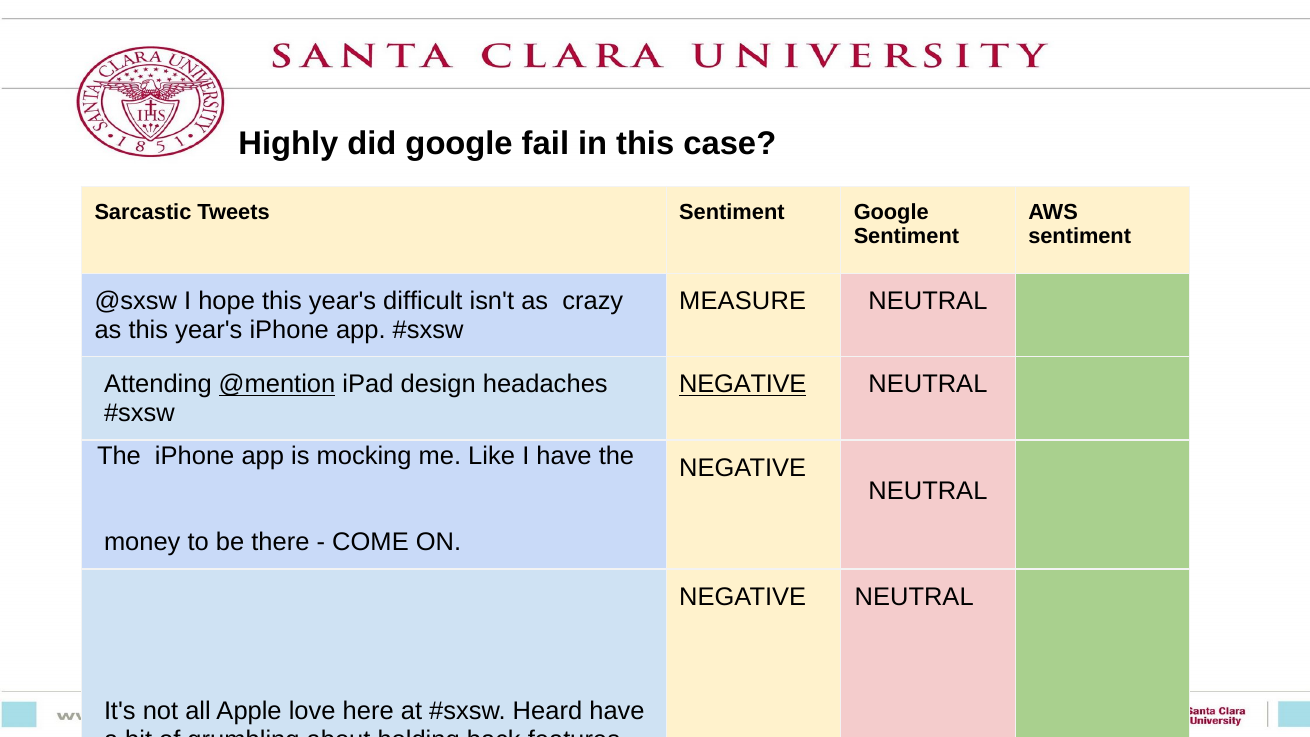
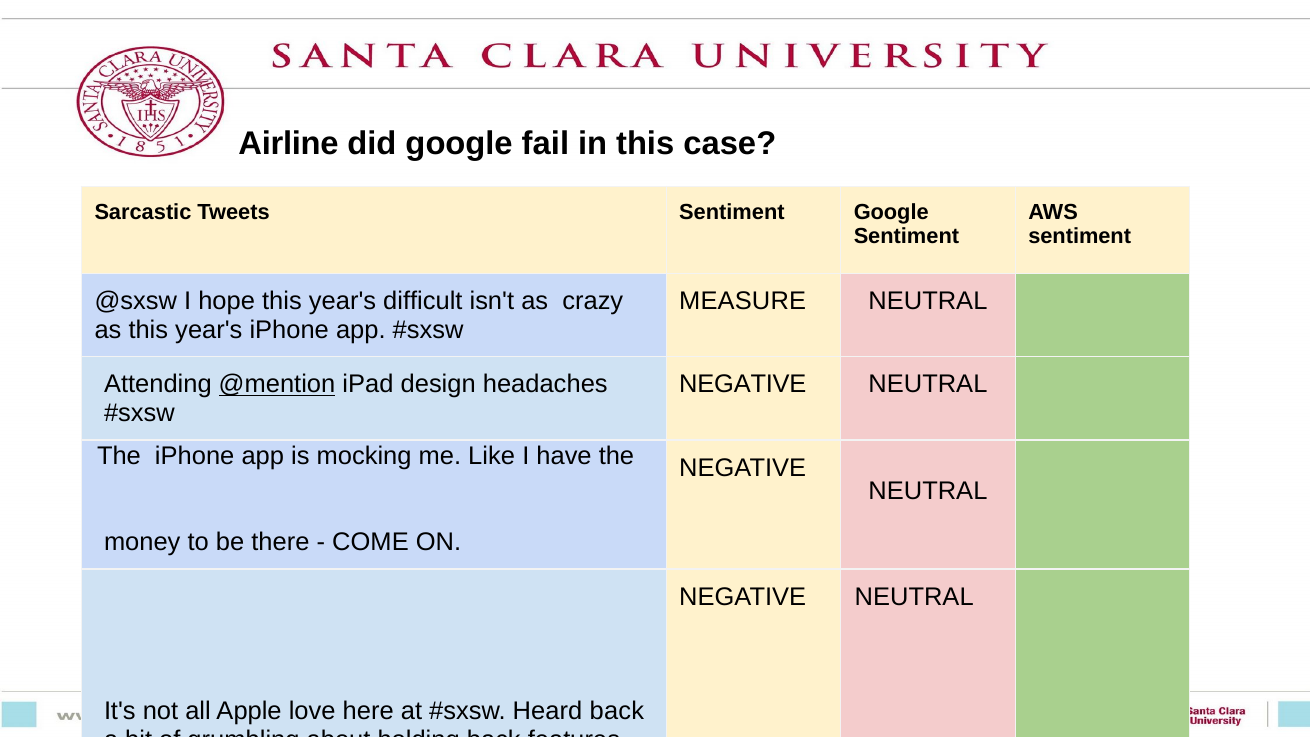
Highly: Highly -> Airline (289, 144)
NEGATIVE underline: present -> none (743, 384)
Heard have: have -> back (617, 711)
